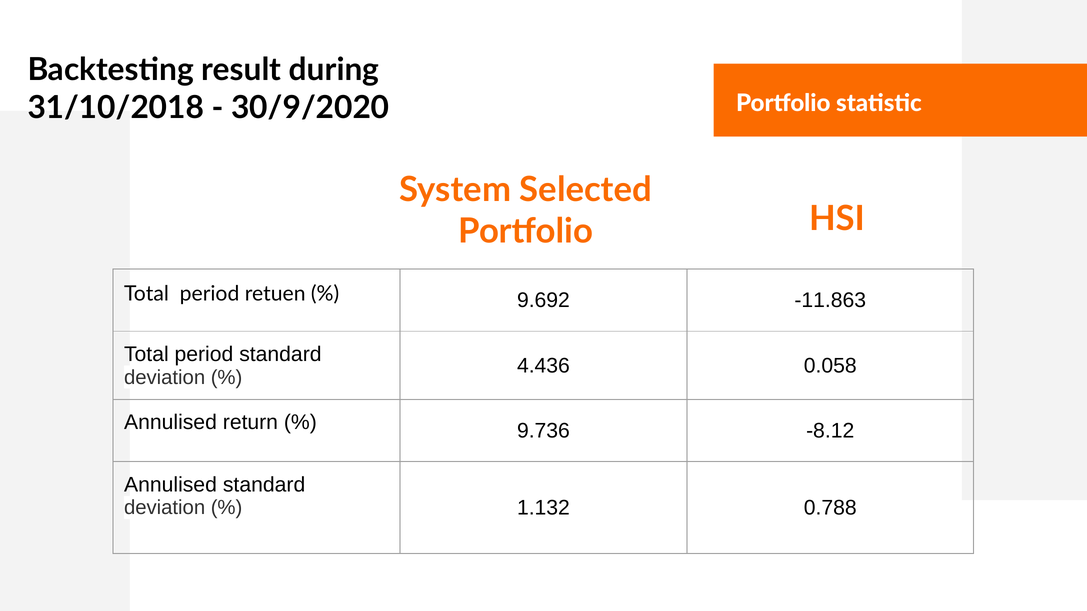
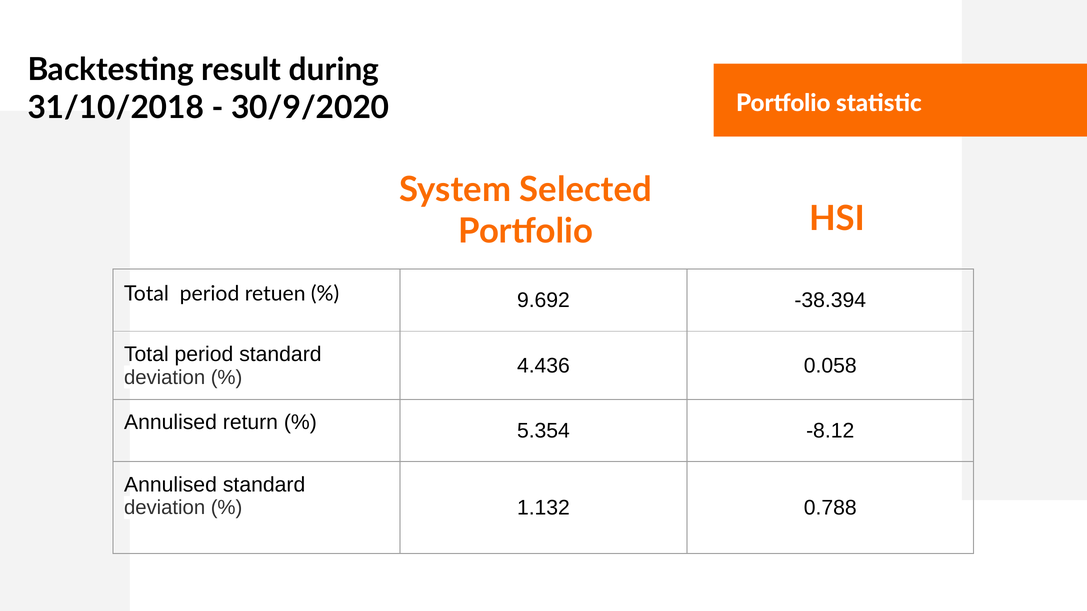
-11.863: -11.863 -> -38.394 (830, 301)
9.736: 9.736 -> 5.354 (543, 431)
